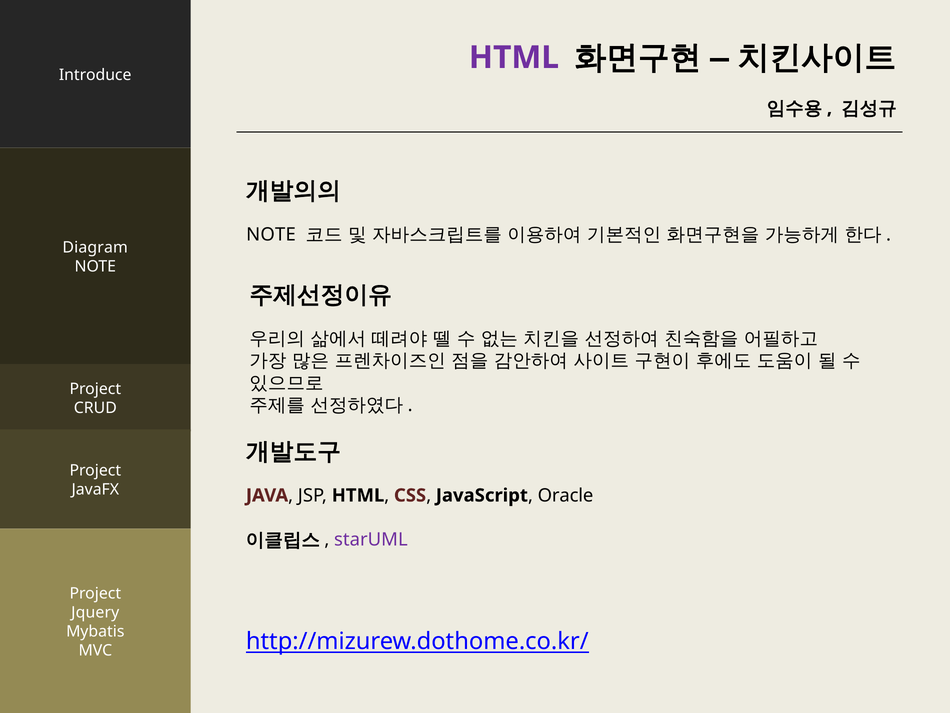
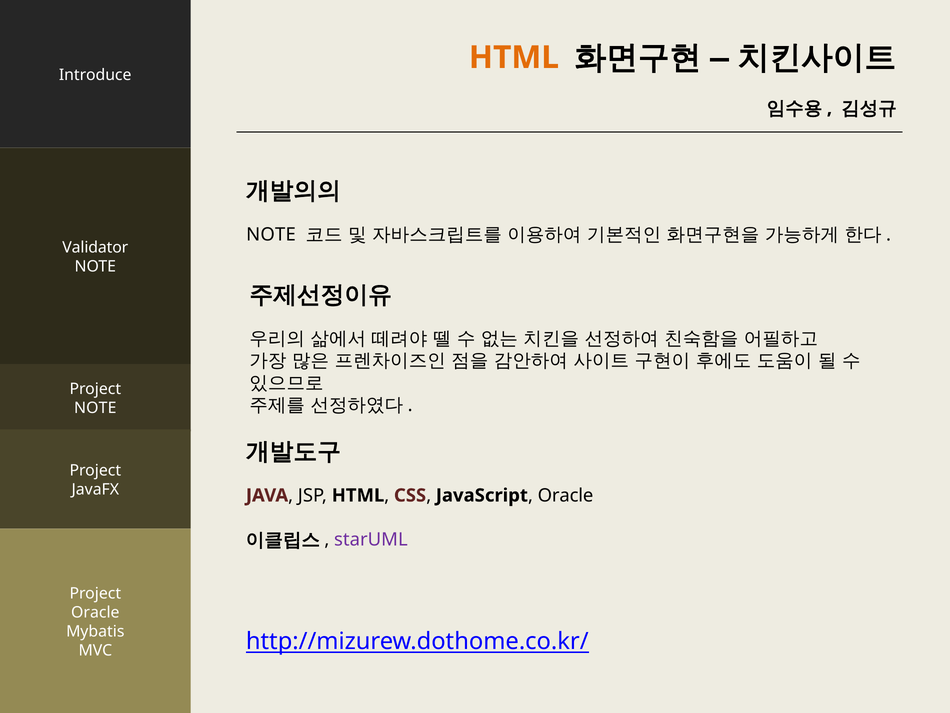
HTML colour: purple -> orange (514, 57)
Diagram: Diagram -> Validator (95, 247)
CRUD: CRUD -> NOTE (95, 408)
Jquery: Jquery -> Oracle (95, 612)
